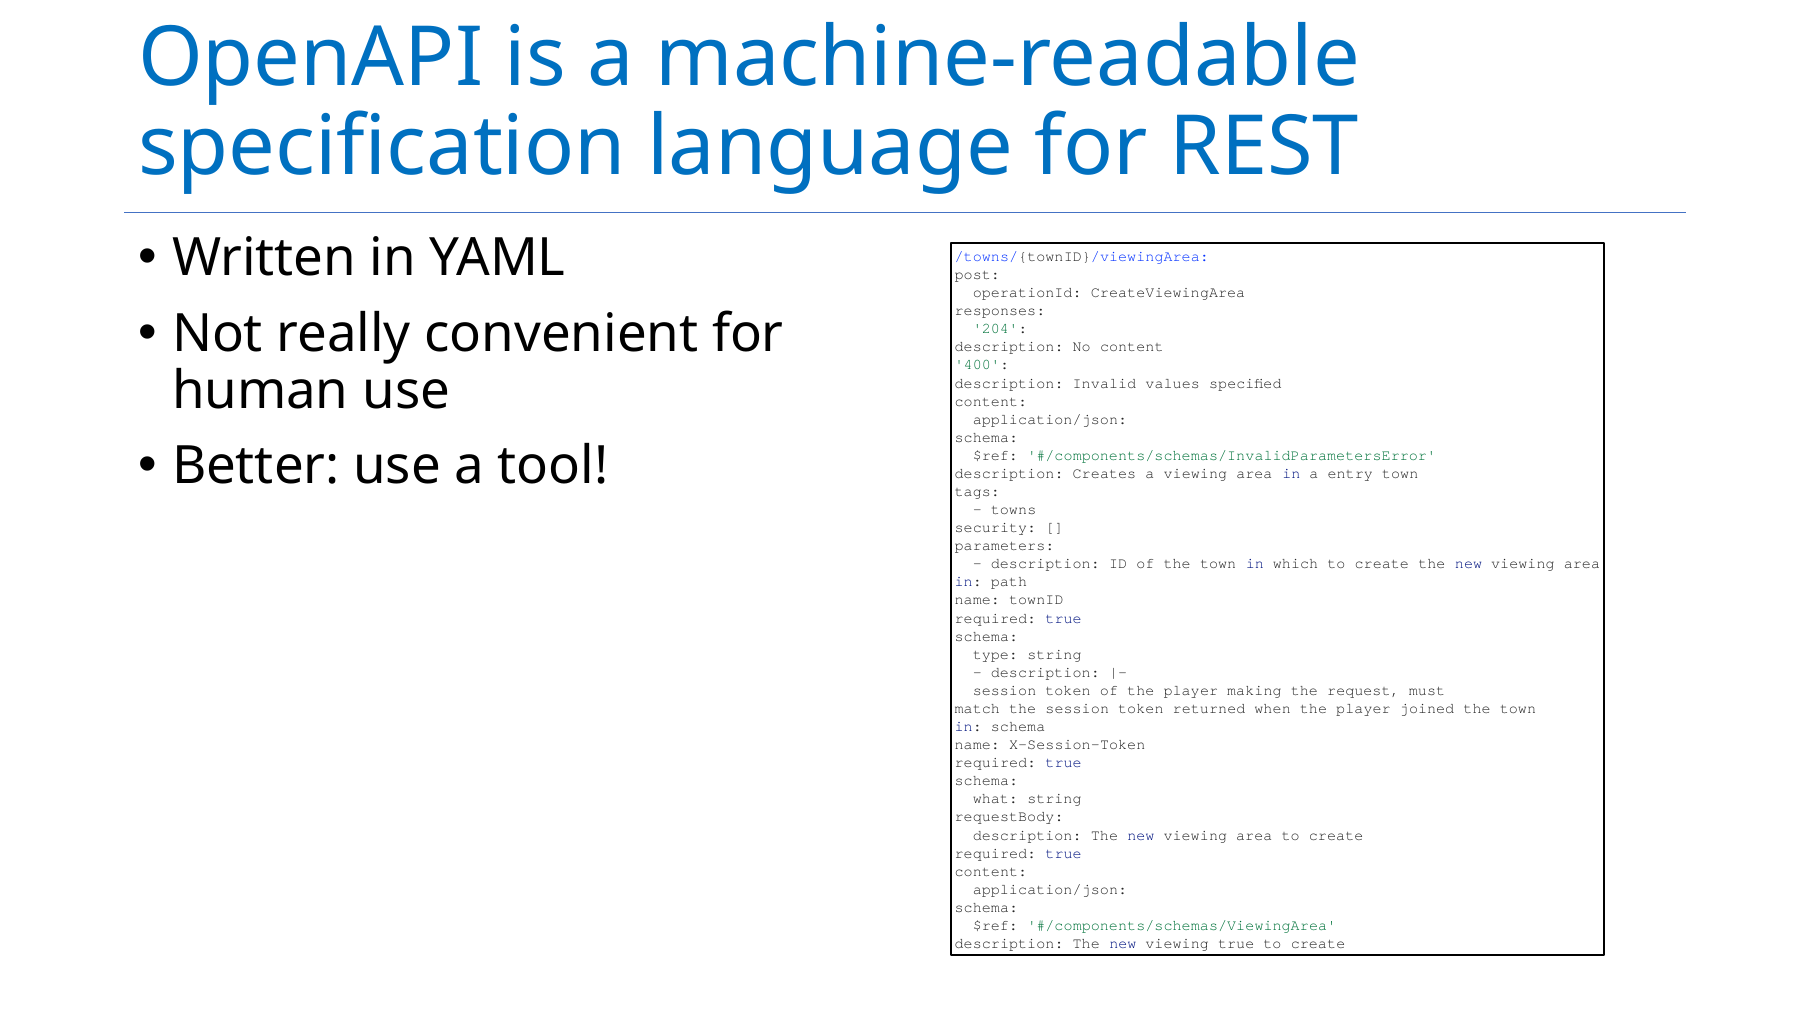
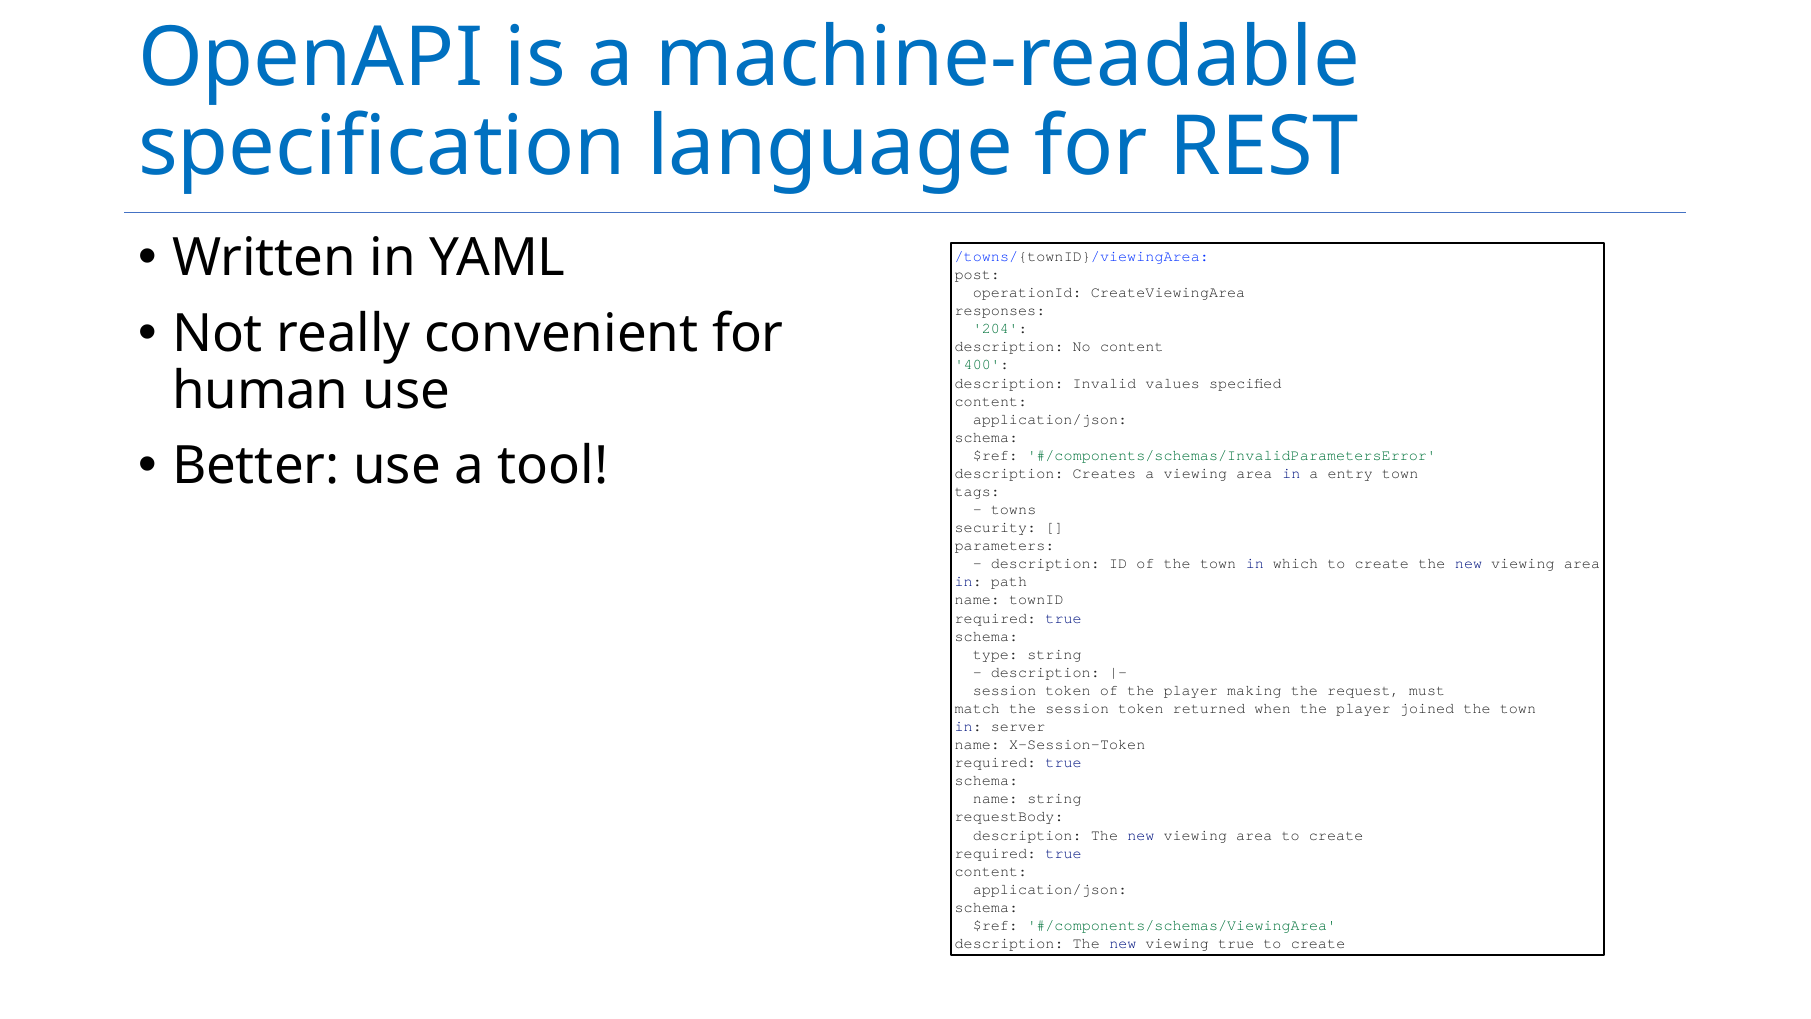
in schema: schema -> server (1018, 726)
what: what -> name (995, 799)
